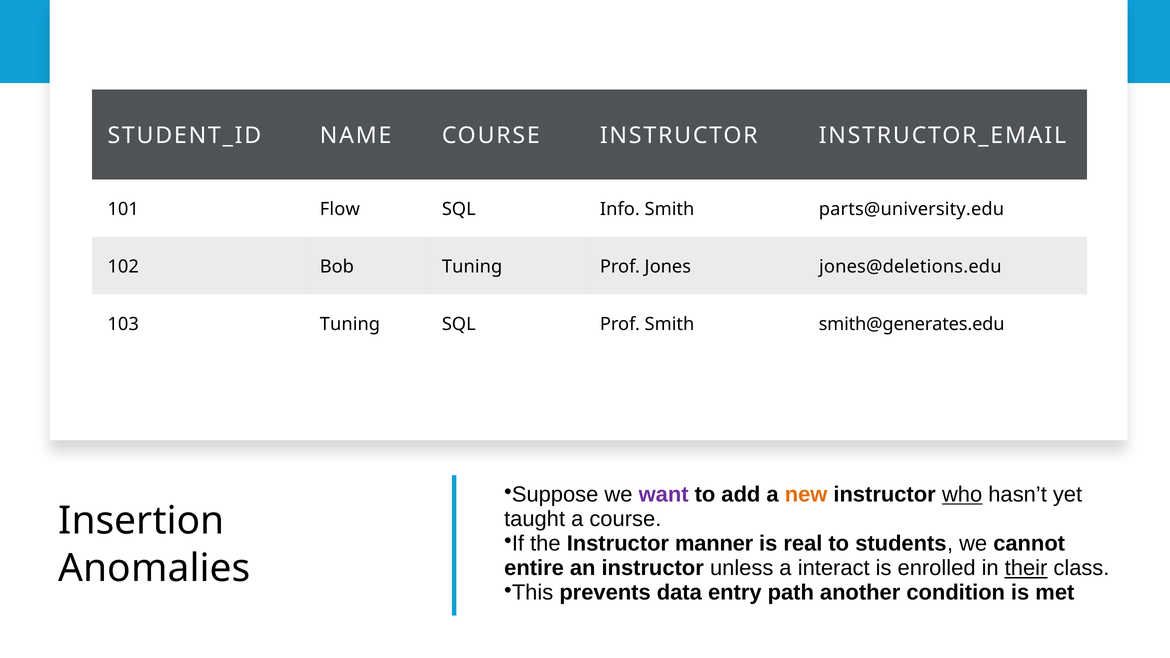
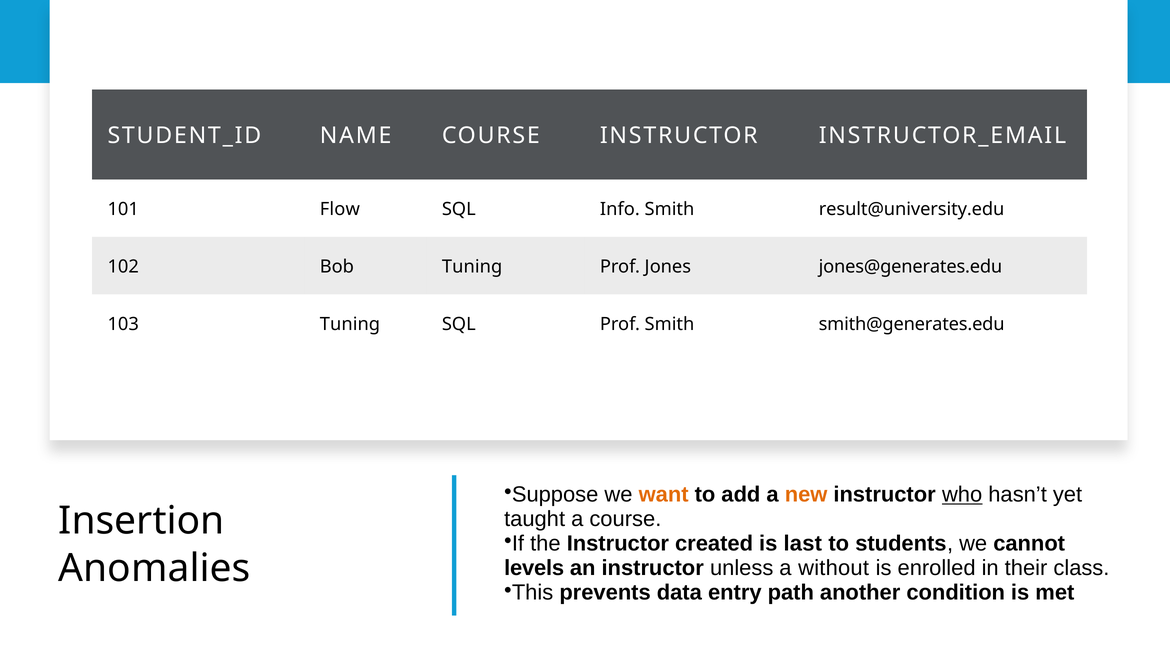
parts@university.edu: parts@university.edu -> result@university.edu (912, 209)
jones@deletions.edu: jones@deletions.edu -> jones@generates.edu (910, 267)
want colour: purple -> orange (664, 495)
manner: manner -> created (714, 544)
real: real -> last (803, 544)
entire: entire -> levels (534, 568)
interact: interact -> without (834, 568)
their underline: present -> none (1026, 568)
